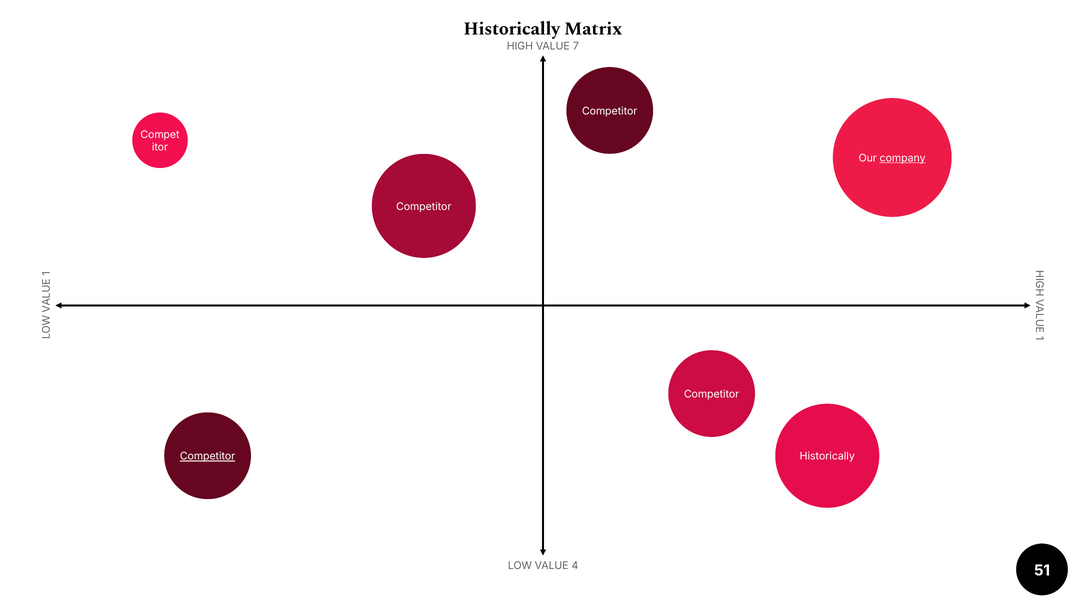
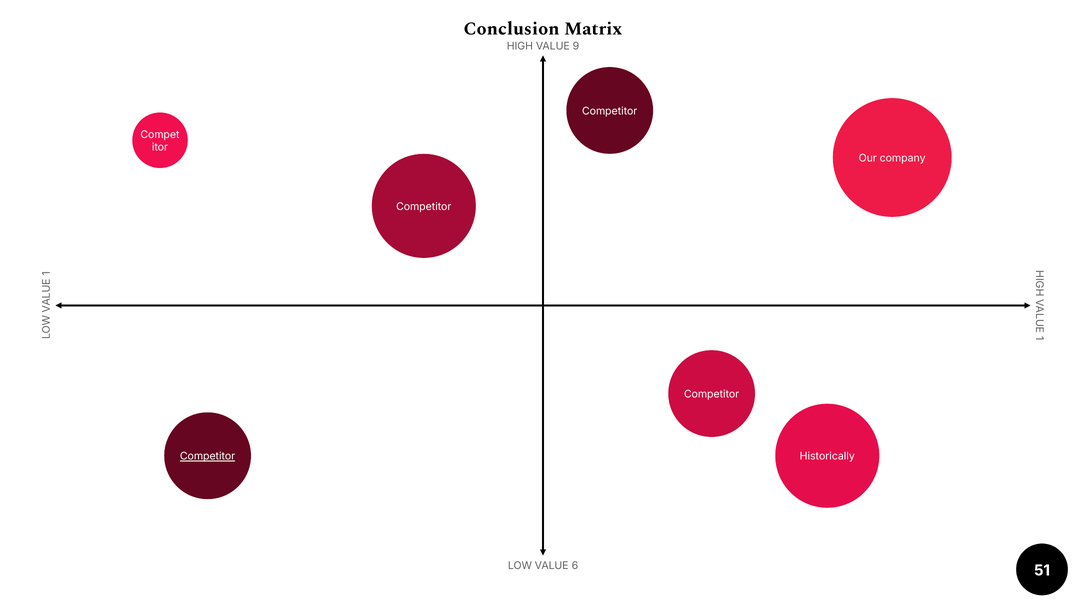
Historically: Historically -> Conclusion (512, 29)
7: 7 -> 9 (576, 46)
company underline: present -> none (903, 158)
4: 4 -> 6 (575, 566)
